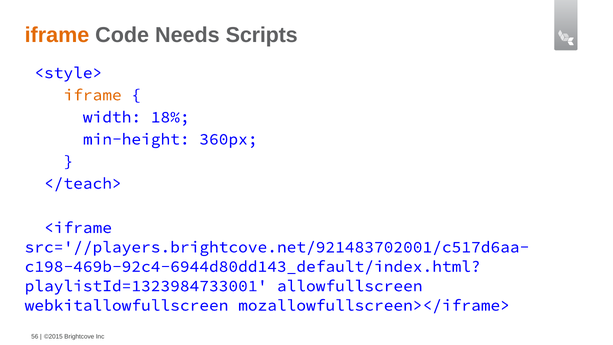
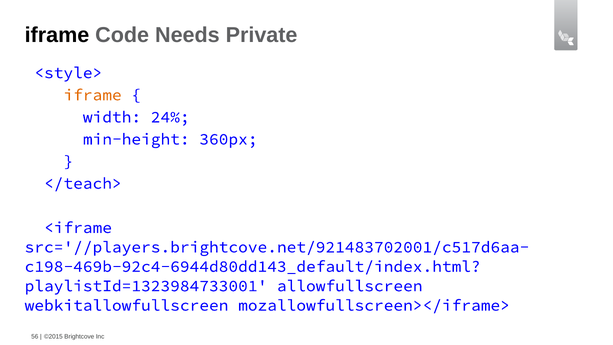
iframe colour: orange -> black (57, 35)
Scripts: Scripts -> Private (262, 35)
18%: 18% -> 24% (170, 117)
